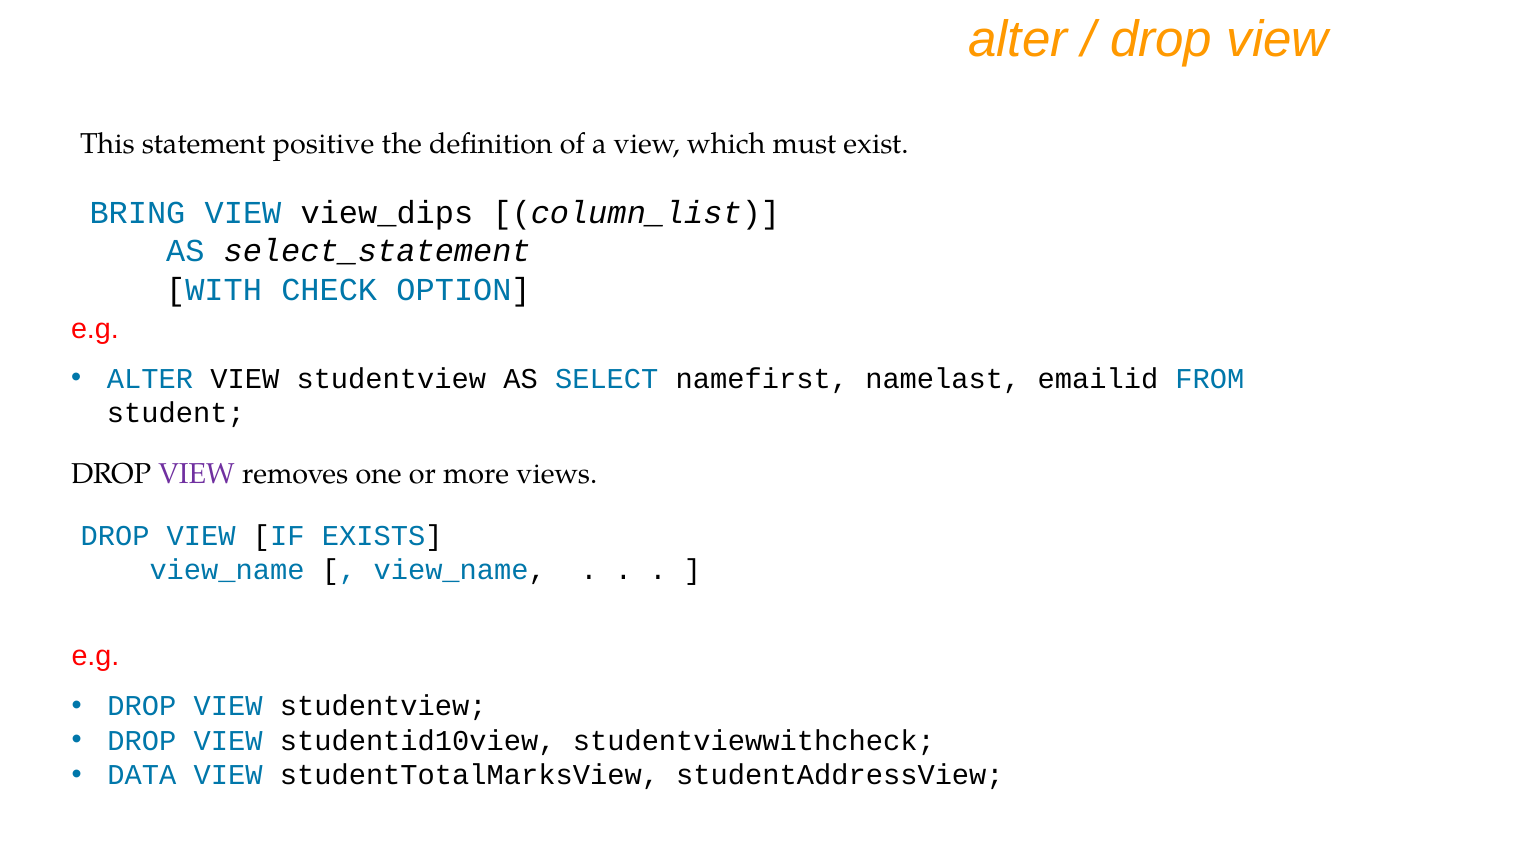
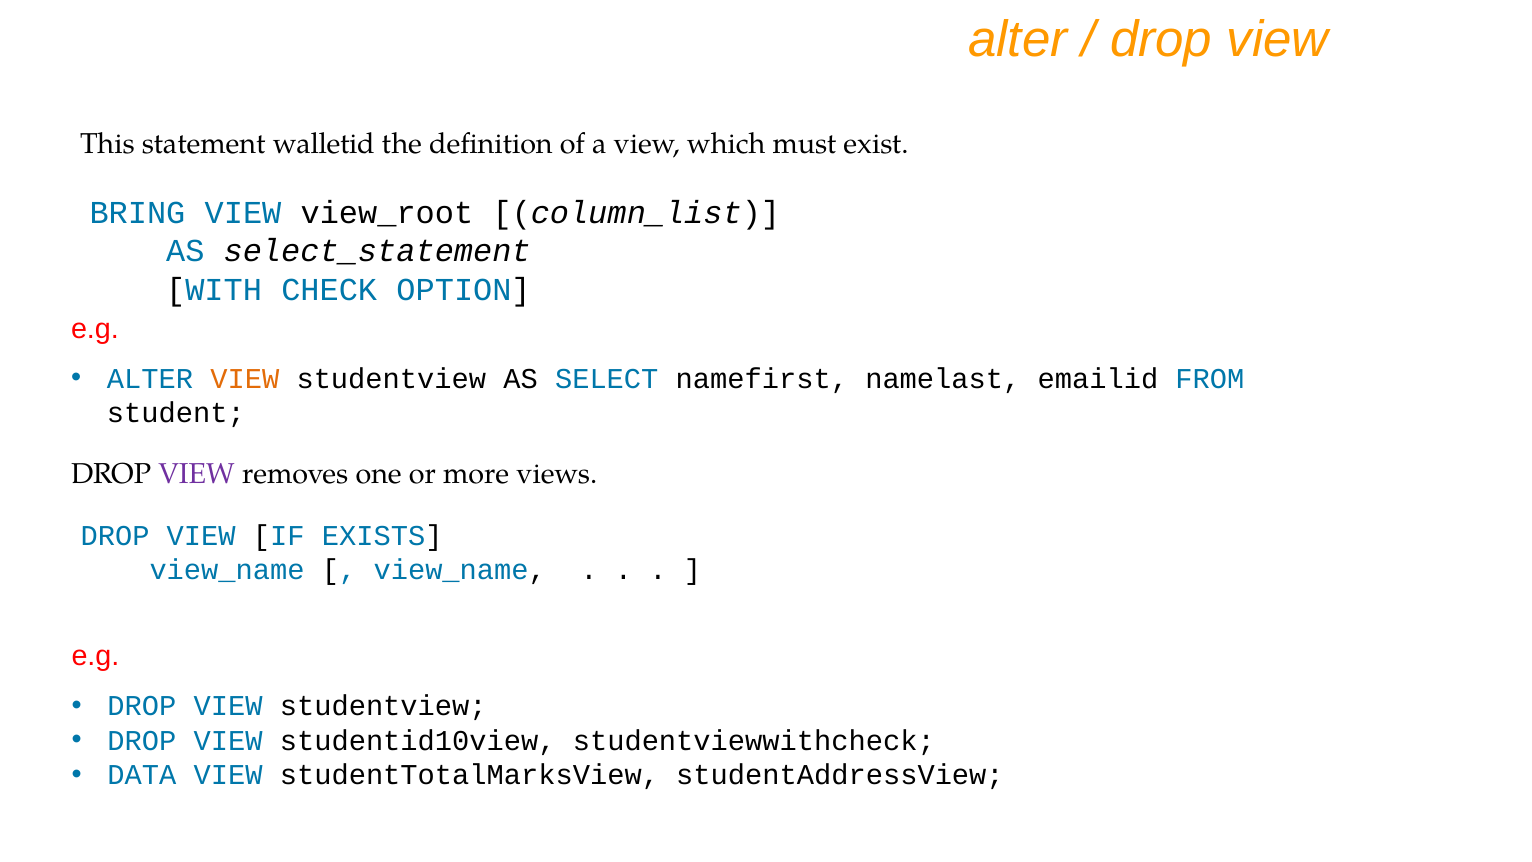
positive: positive -> walletid (324, 144)
view_dips: view_dips -> view_root (387, 213)
VIEW colour: black -> orange (245, 379)
